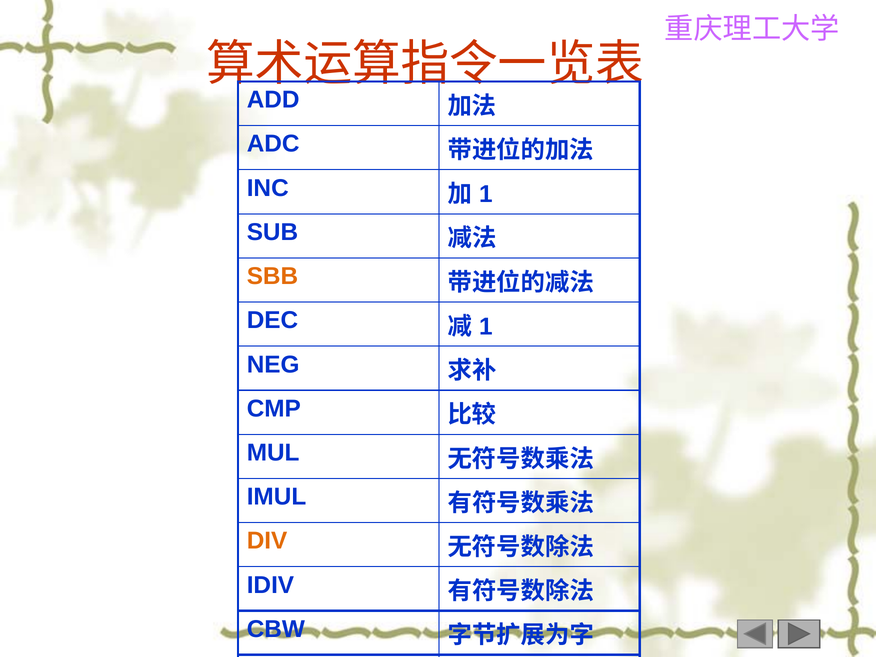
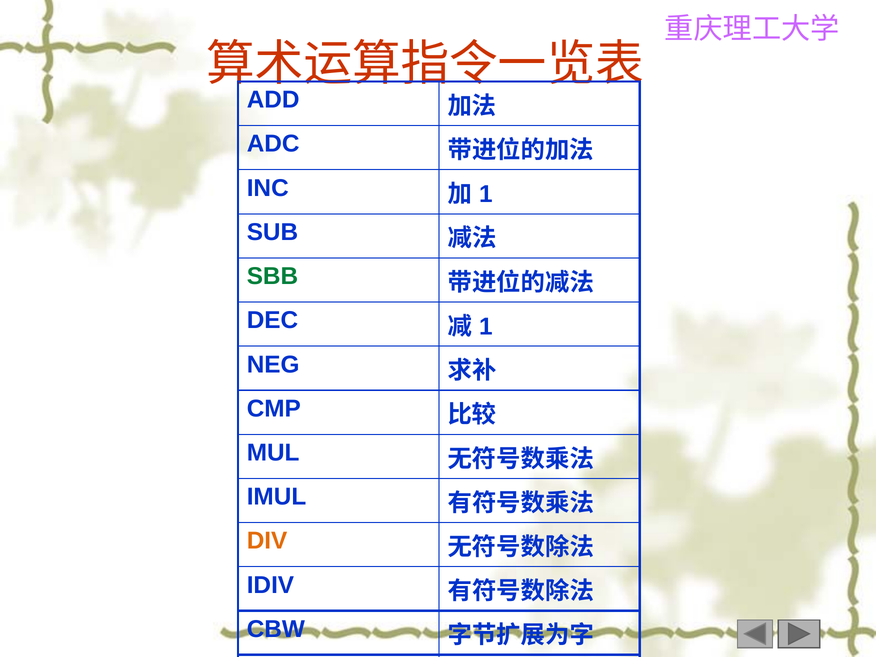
SBB colour: orange -> green (272, 276)
